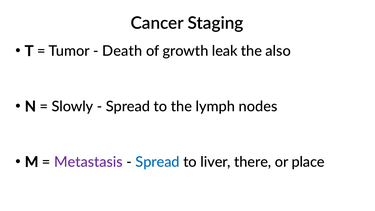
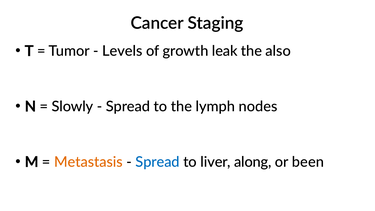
Death: Death -> Levels (122, 51)
Metastasis colour: purple -> orange (88, 162)
there: there -> along (253, 162)
place: place -> been (308, 162)
